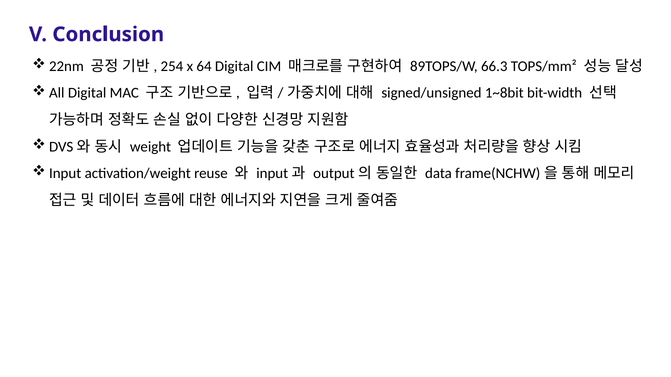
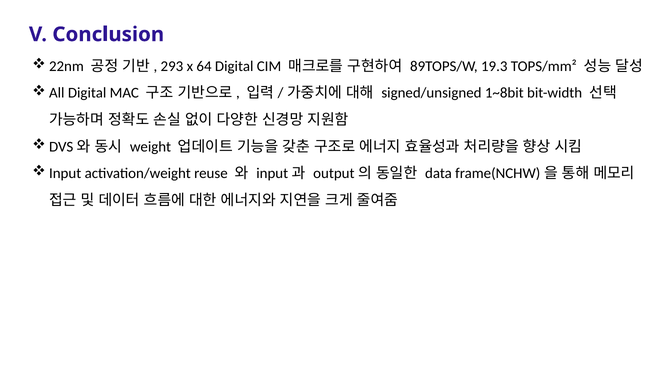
254: 254 -> 293 (172, 66)
66.3: 66.3 -> 19.3 (494, 66)
